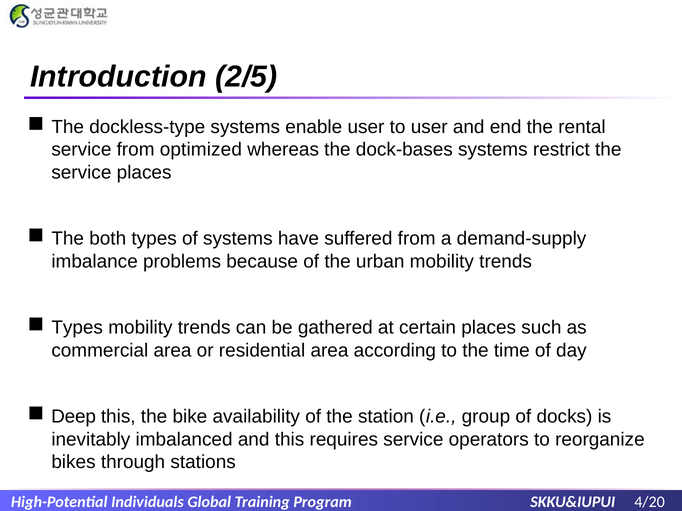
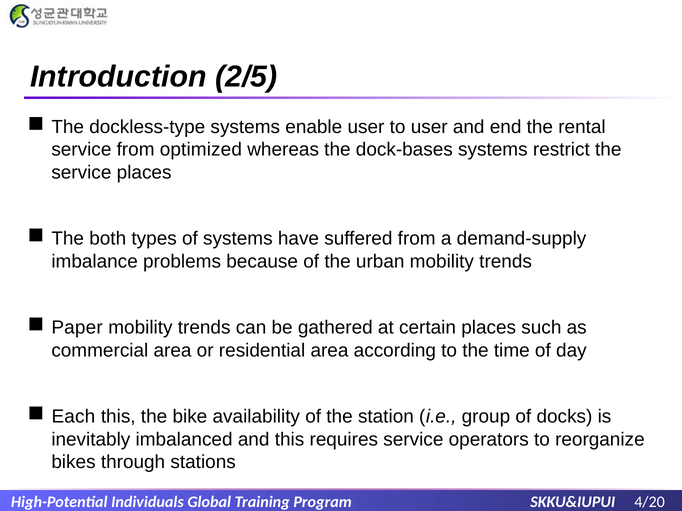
Types: Types -> Paper (77, 328)
Deep: Deep -> Each (73, 417)
